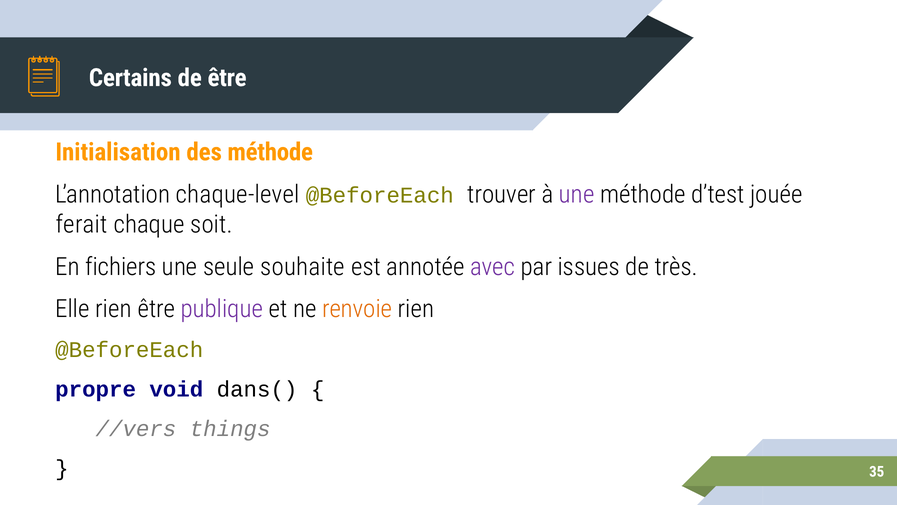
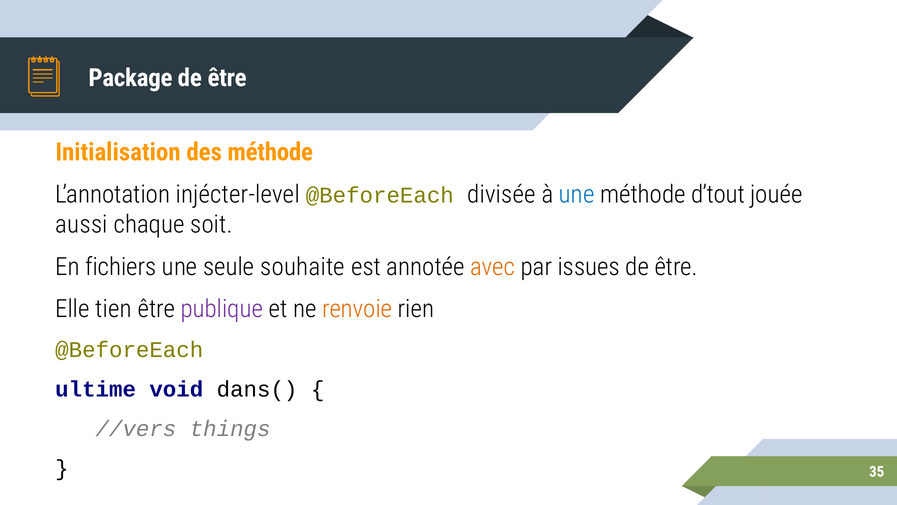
Certains: Certains -> Package (130, 78)
chaque-level: chaque-level -> injécter-level (238, 194)
trouver: trouver -> divisée (502, 194)
une colour: purple -> blue (577, 194)
d’test: d’test -> d’tout (718, 194)
ferait: ferait -> aussi (82, 224)
avec colour: purple -> orange (493, 267)
très: très -> être (676, 267)
Elle rien: rien -> tien (113, 309)
propre: propre -> ultime (96, 389)
